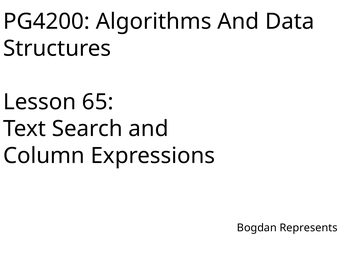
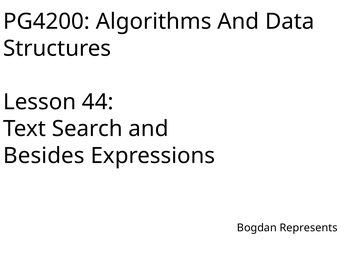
65: 65 -> 44 (98, 102)
Column: Column -> Besides (44, 156)
